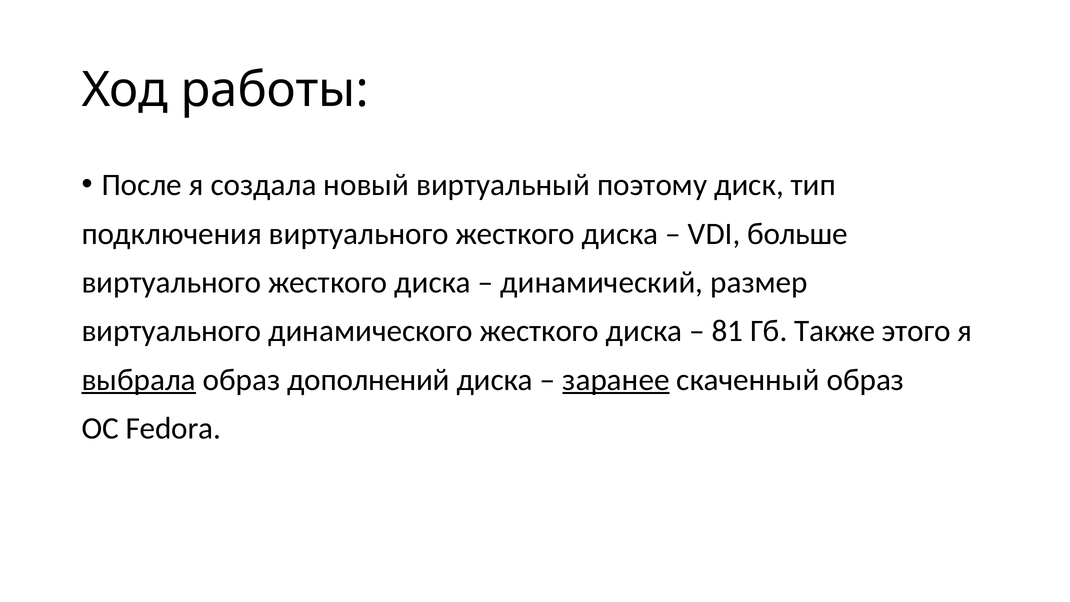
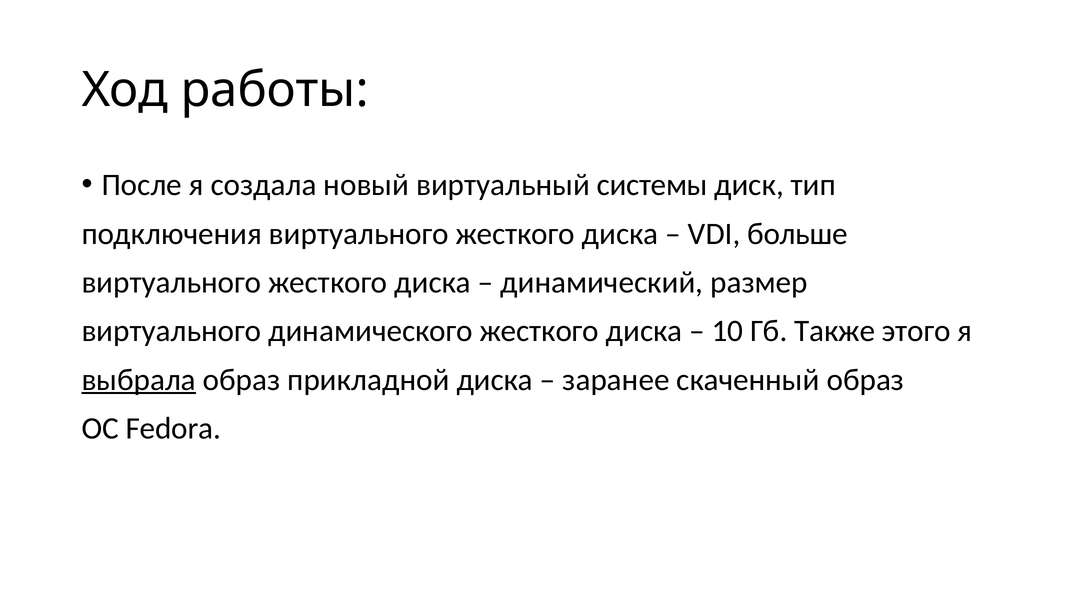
поэтому: поэтому -> системы (652, 185)
81: 81 -> 10 (727, 331)
дополнений: дополнений -> прикладной (368, 380)
заранее underline: present -> none (616, 380)
